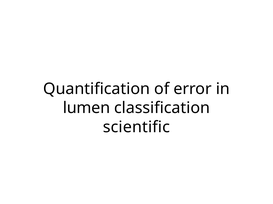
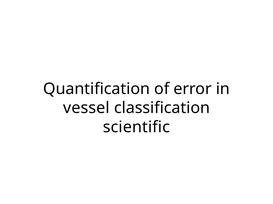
lumen: lumen -> vessel (86, 108)
